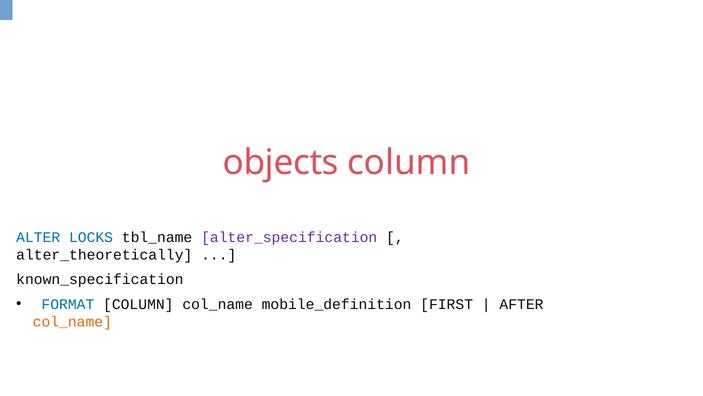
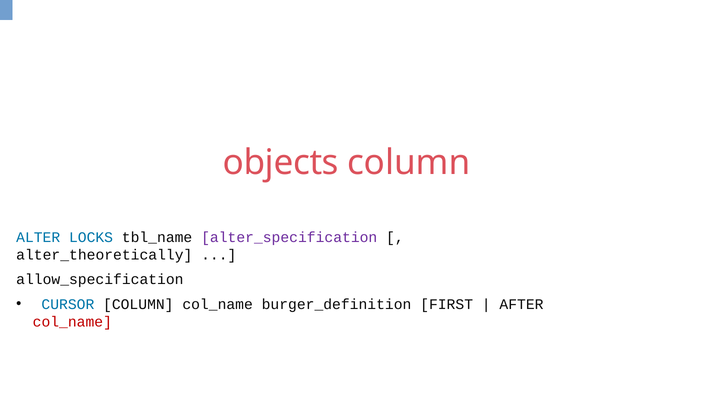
known_specification: known_specification -> allow_specification (100, 279)
FORMAT: FORMAT -> CURSOR (68, 304)
mobile_definition: mobile_definition -> burger_definition (337, 304)
col_name colour: orange -> red (72, 321)
